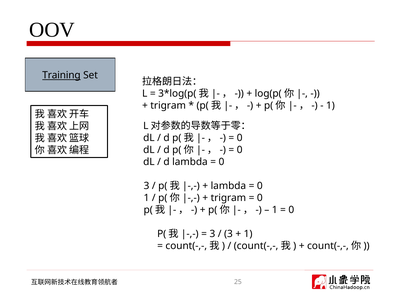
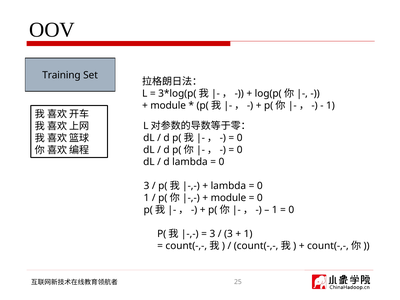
Training underline: present -> none (61, 75)
trigram: trigram -> module (168, 106)
trigram: trigram -> module (228, 198)
